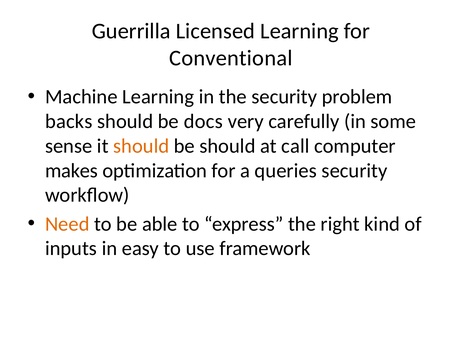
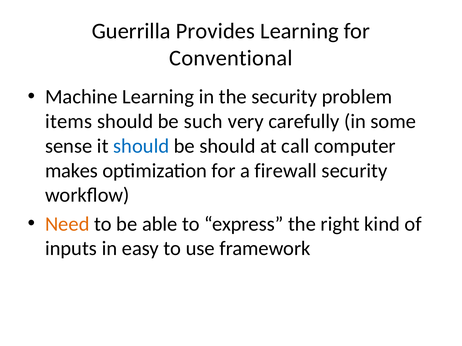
Licensed: Licensed -> Provides (215, 31)
backs: backs -> items (69, 122)
docs: docs -> such (203, 122)
should colour: orange -> blue (141, 146)
queries: queries -> firewall (286, 171)
